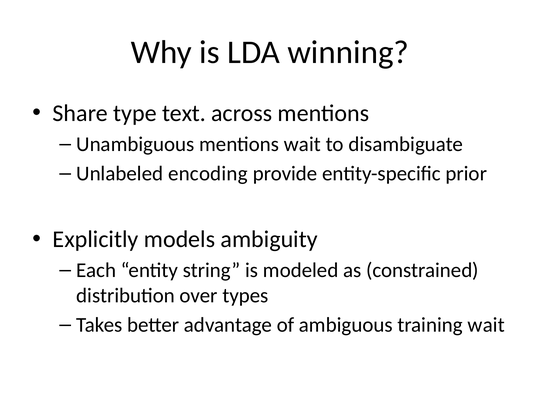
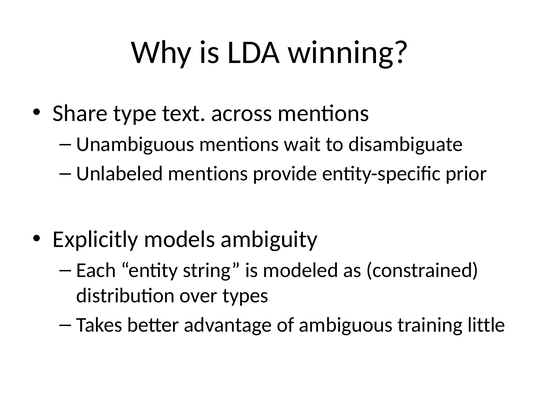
Unlabeled encoding: encoding -> mentions (208, 174)
training wait: wait -> little (486, 325)
